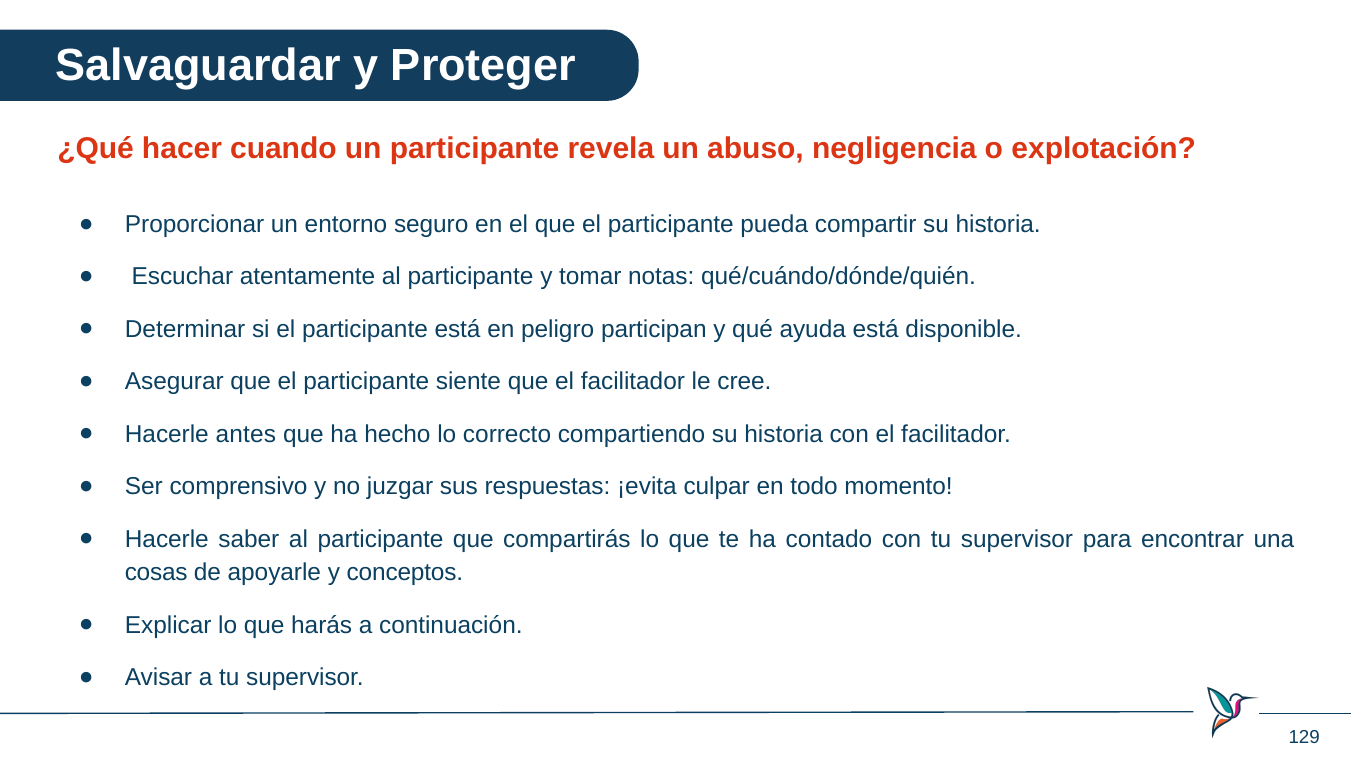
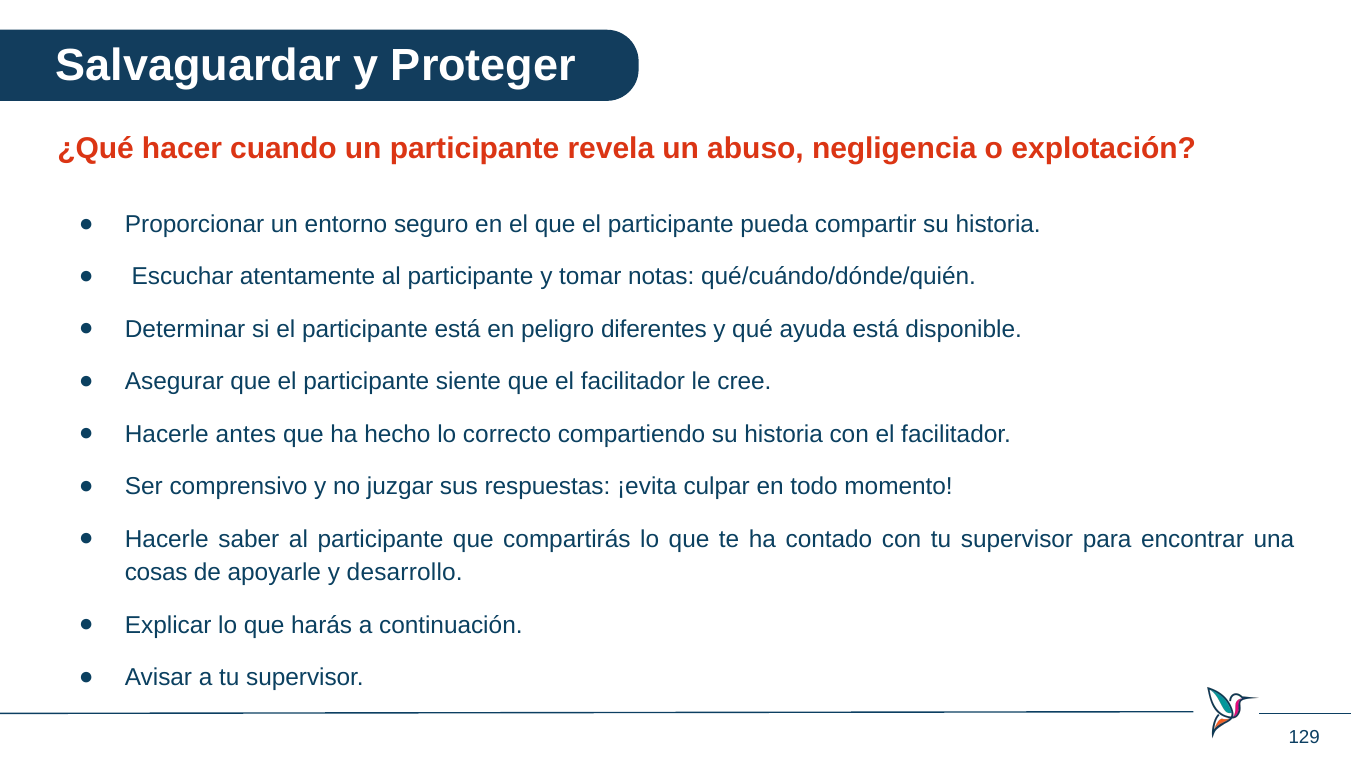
participan: participan -> diferentes (654, 329)
conceptos: conceptos -> desarrollo (405, 573)
